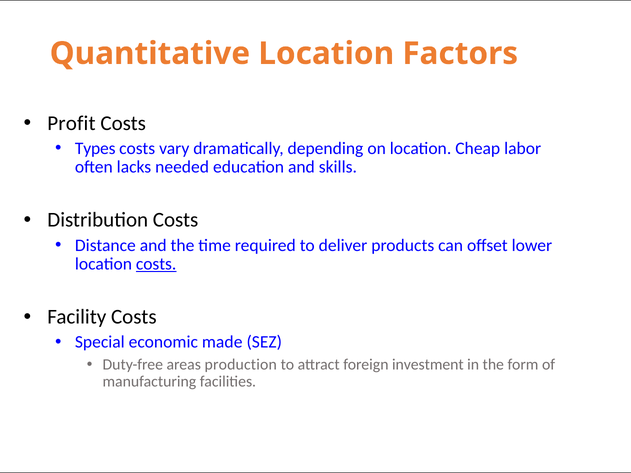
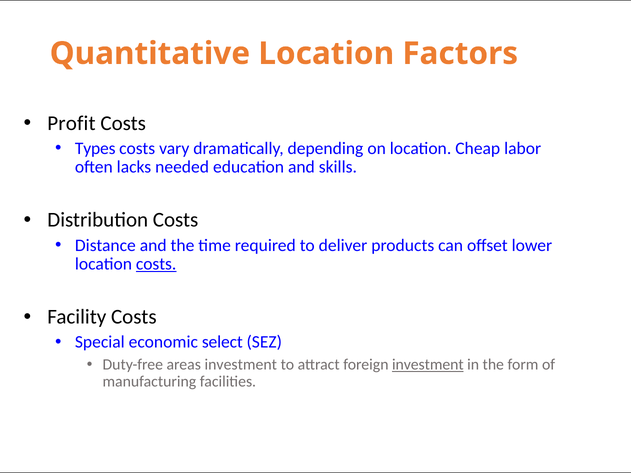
made: made -> select (222, 342)
areas production: production -> investment (241, 365)
investment underline: none -> present (428, 365)
